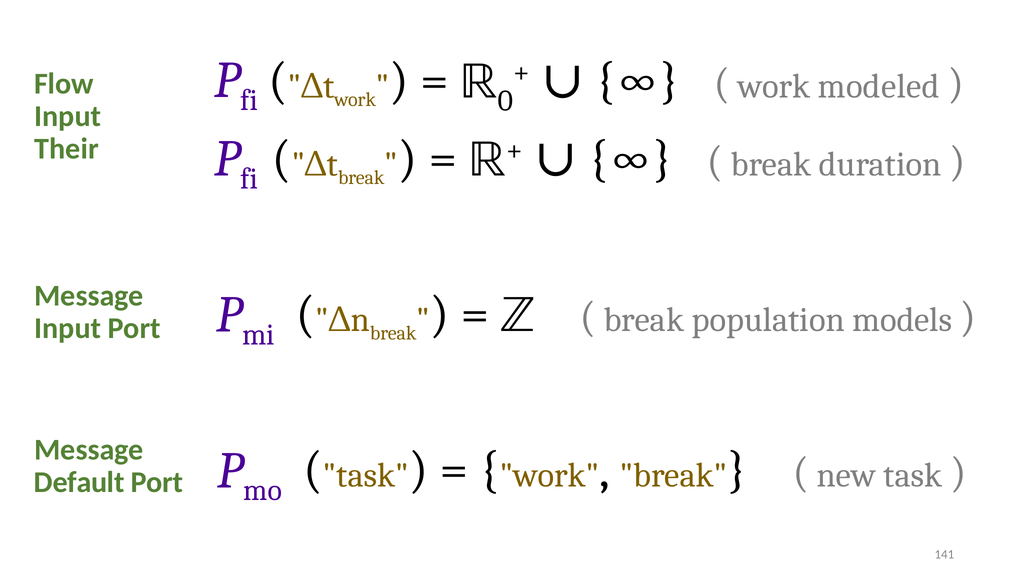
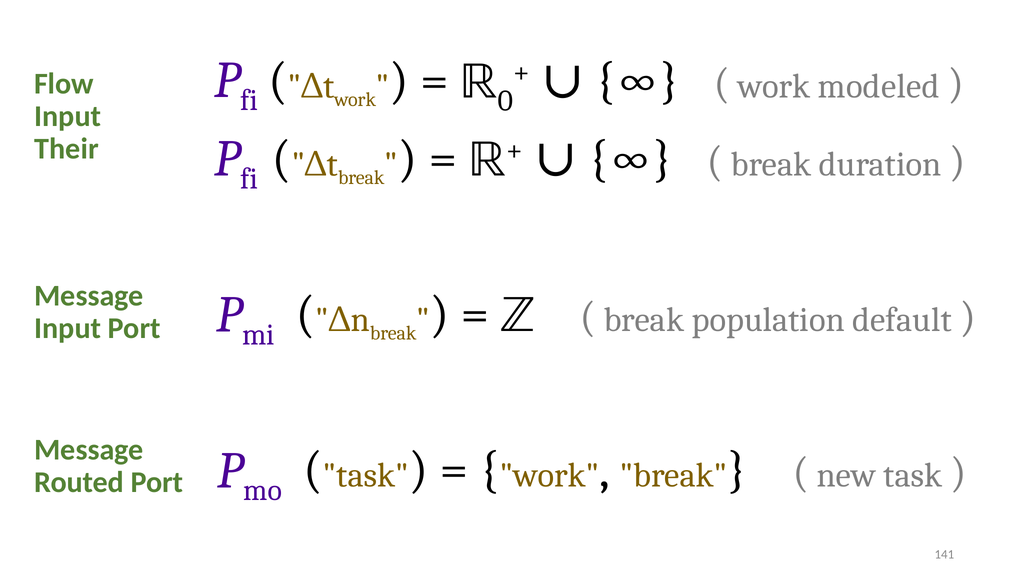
models: models -> default (902, 320)
Default: Default -> Routed (79, 482)
